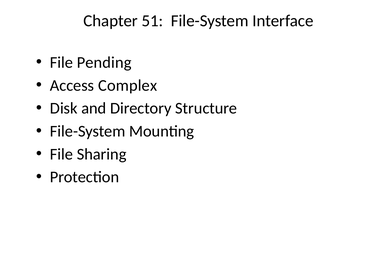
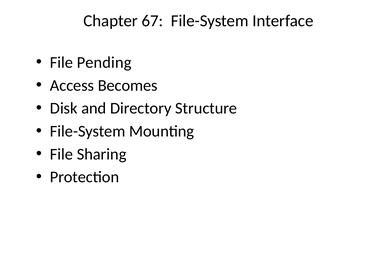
51: 51 -> 67 (152, 21)
Complex: Complex -> Becomes (128, 85)
